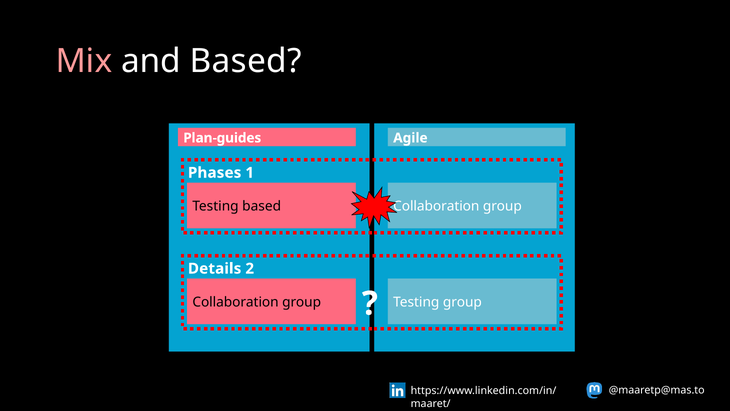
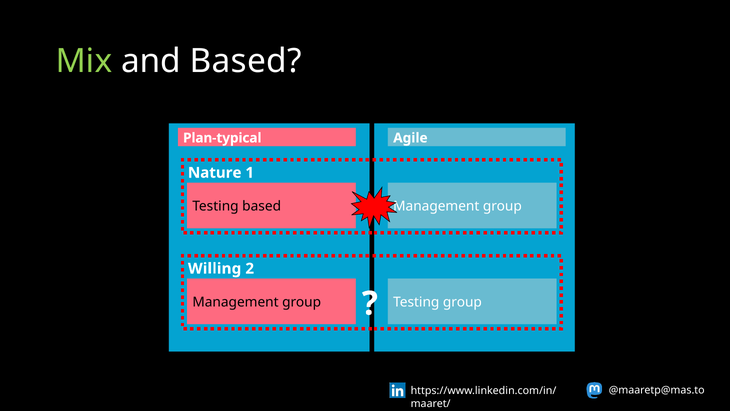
Mix colour: pink -> light green (84, 61)
Plan-guides: Plan-guides -> Plan-typical (222, 138)
Phases: Phases -> Nature (215, 173)
Collaboration: Collaboration -> Management (436, 206)
Details: Details -> Willing (215, 268)
Collaboration: Collaboration -> Management (236, 302)
